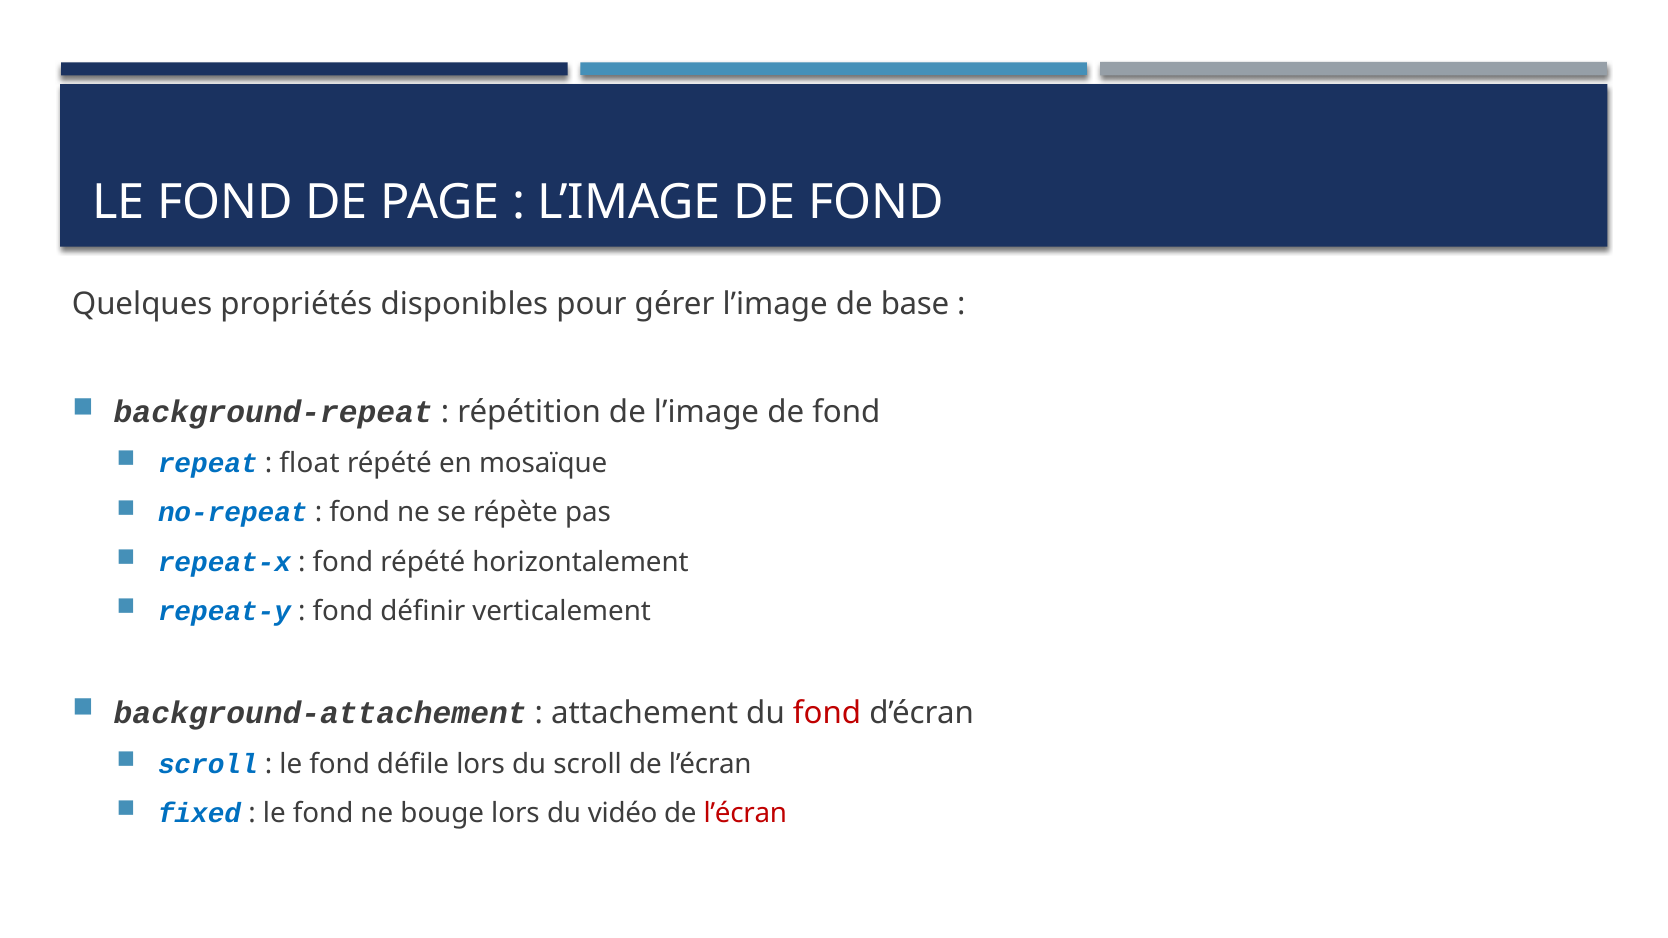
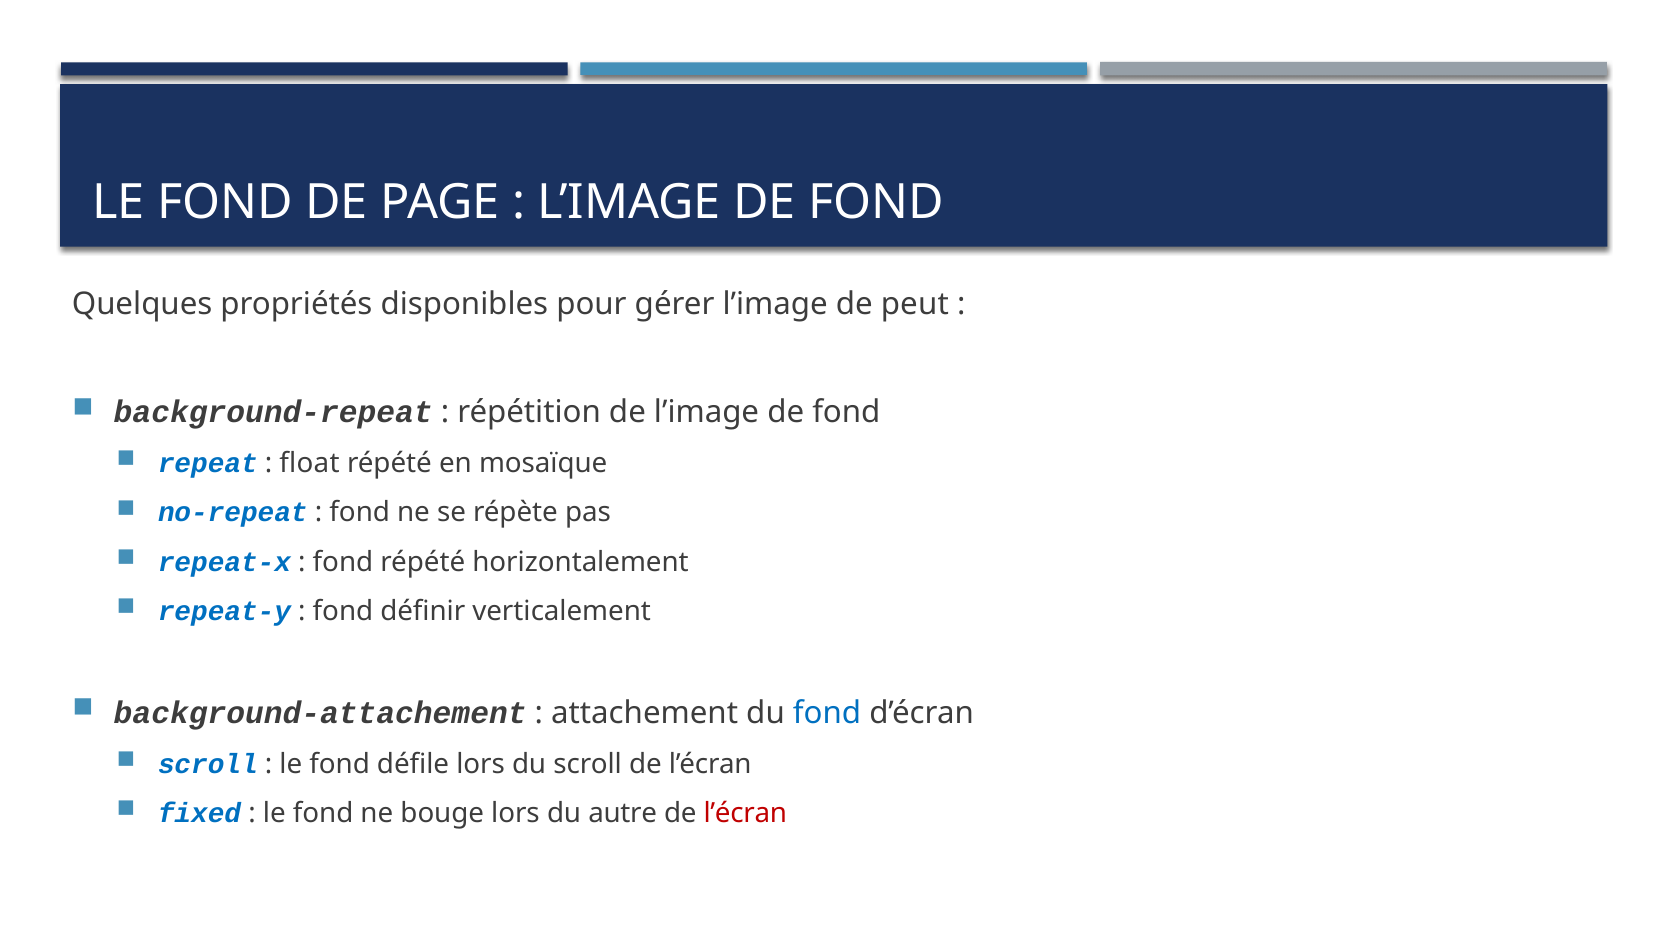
base: base -> peut (915, 304)
fond colour: red -> blue (827, 713)
vidéo: vidéo -> autre (623, 814)
